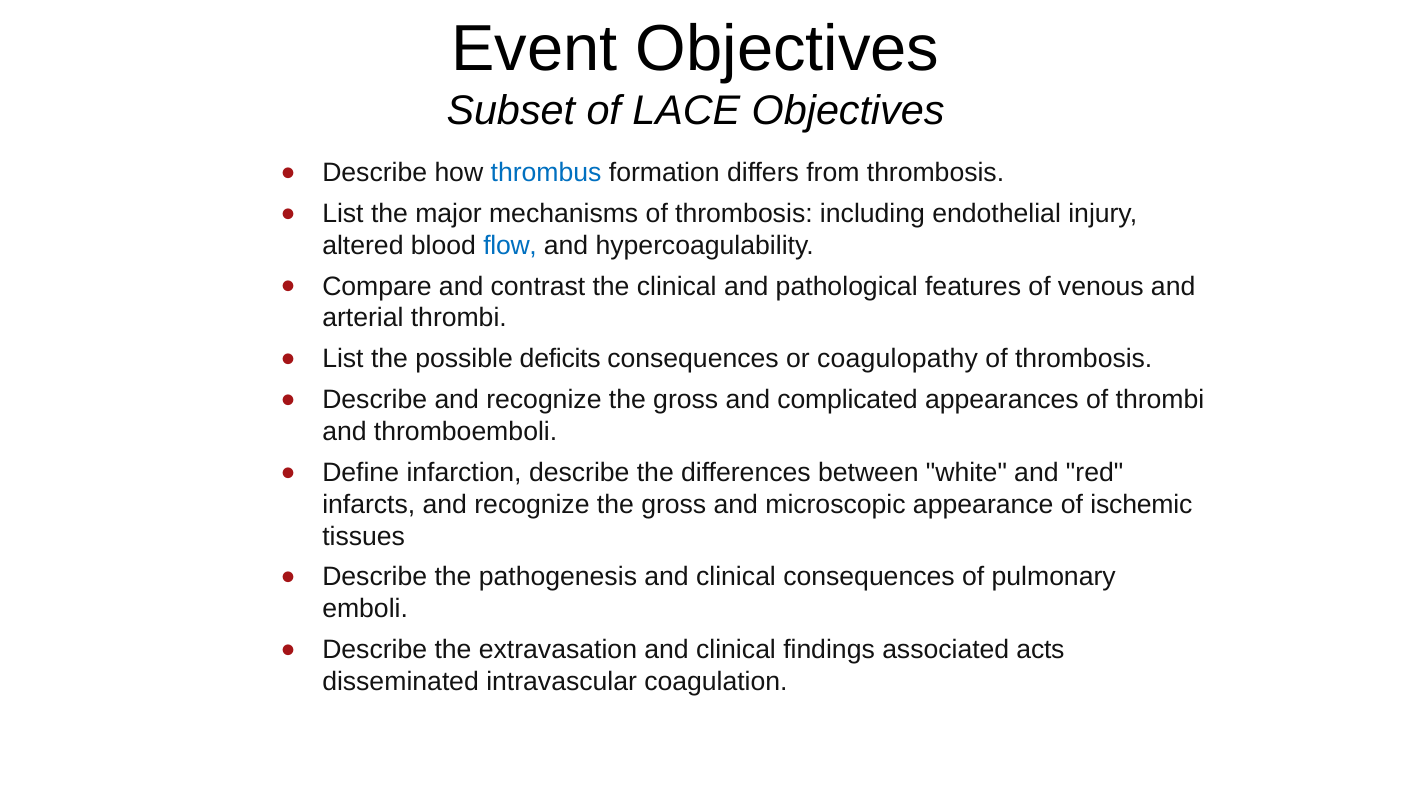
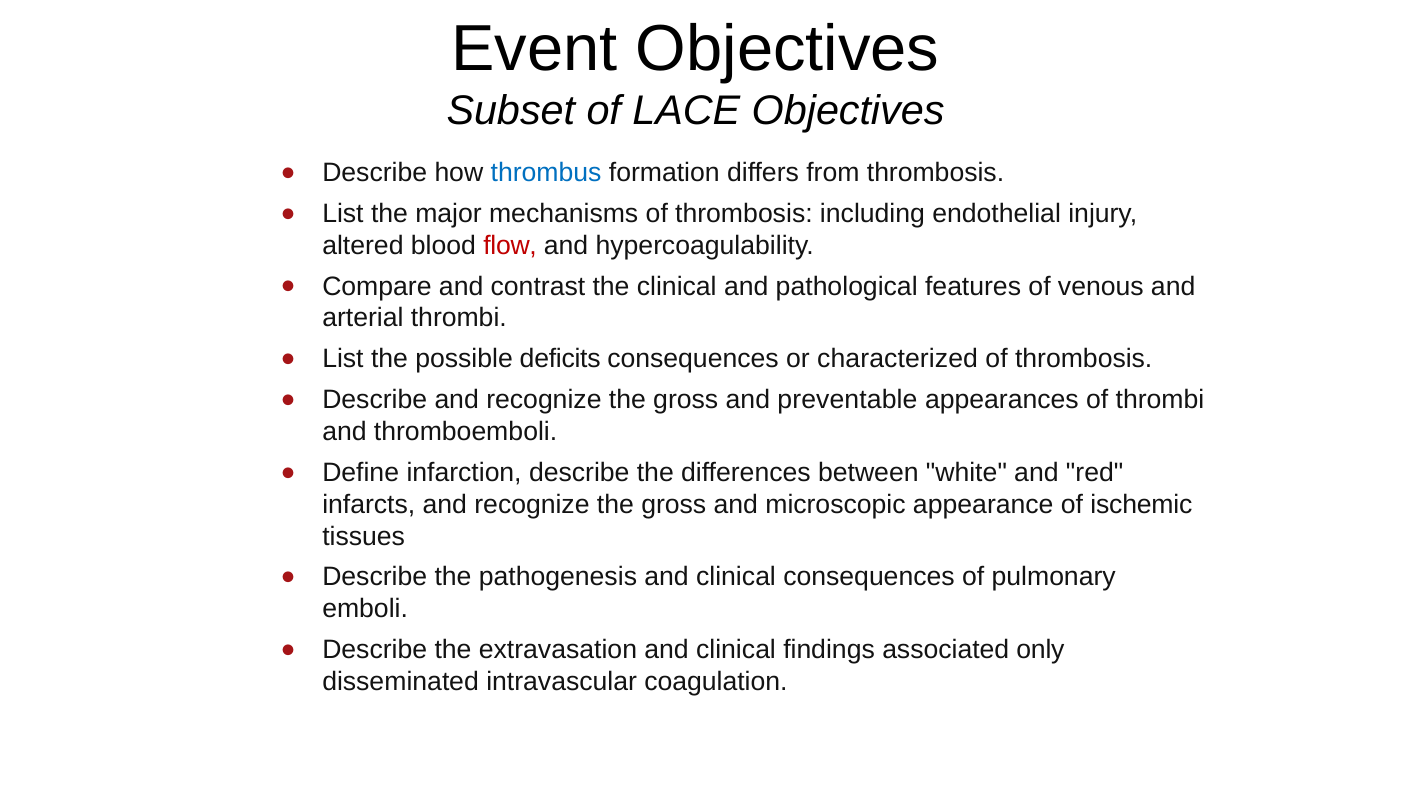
flow colour: blue -> red (510, 246)
coagulopathy: coagulopathy -> characterized (898, 359)
complicated: complicated -> preventable (847, 400)
acts: acts -> only (1040, 650)
